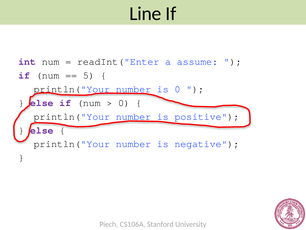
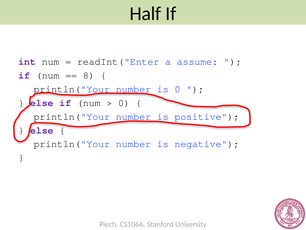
Line: Line -> Half (145, 14)
5: 5 -> 8 (89, 75)
